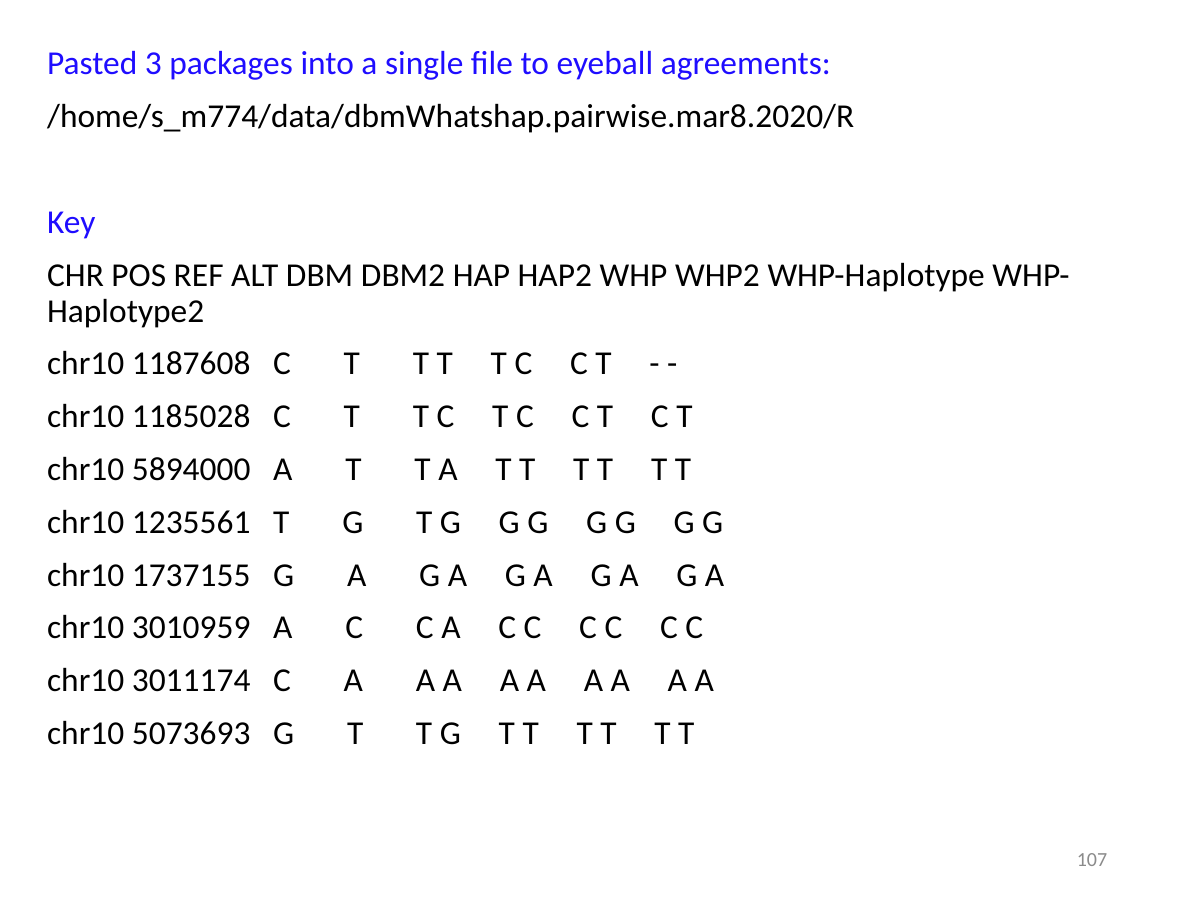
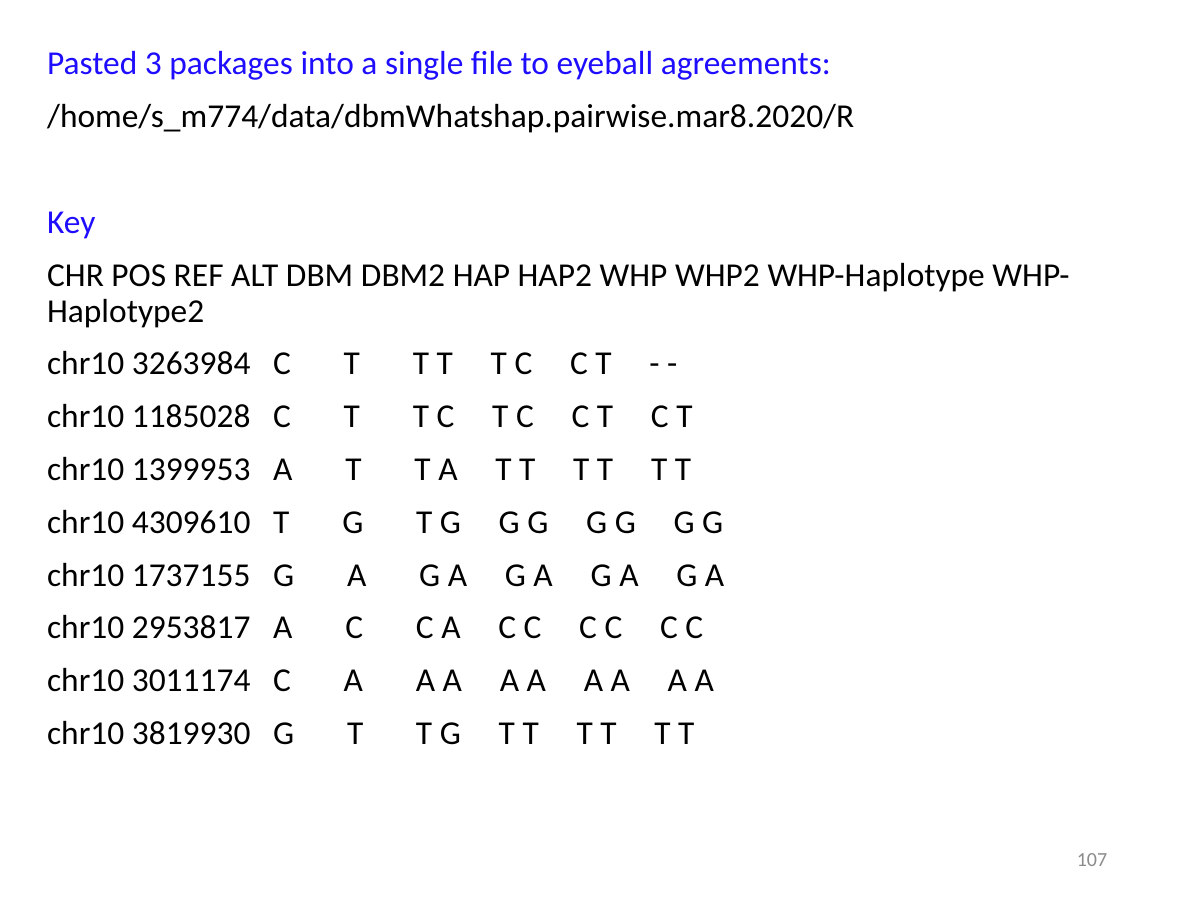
1187608: 1187608 -> 3263984 (191, 364)
5894000: 5894000 -> 1399953 (191, 470)
1235561: 1235561 -> 4309610 (191, 523)
3010959: 3010959 -> 2953817 (191, 628)
5073693: 5073693 -> 3819930 (191, 734)
